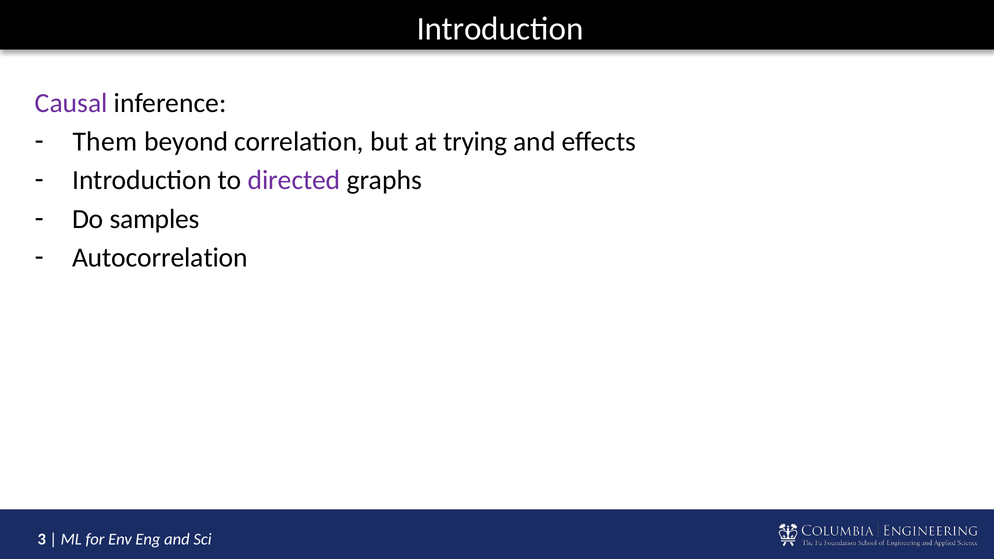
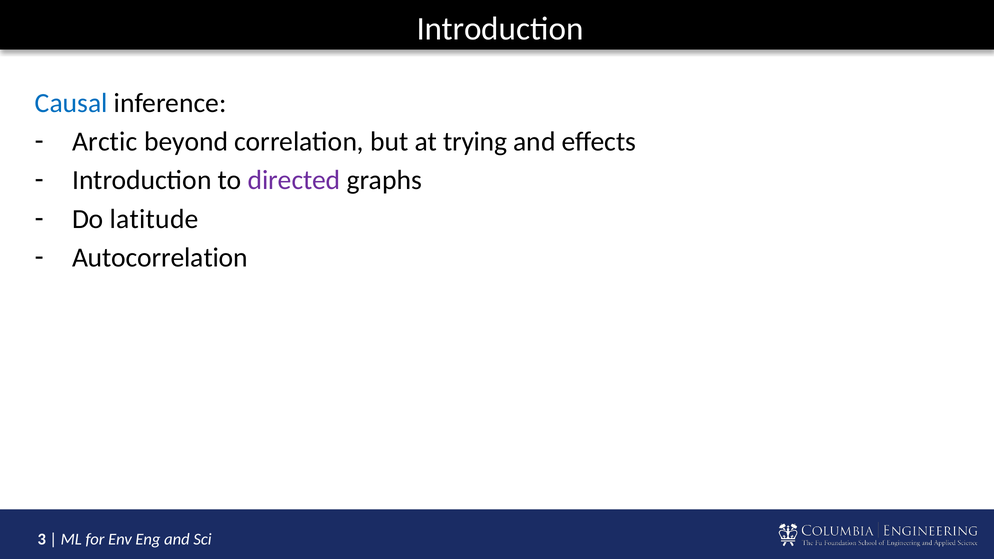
Causal colour: purple -> blue (71, 103)
Them: Them -> Arctic (105, 142)
samples: samples -> latitude (154, 219)
